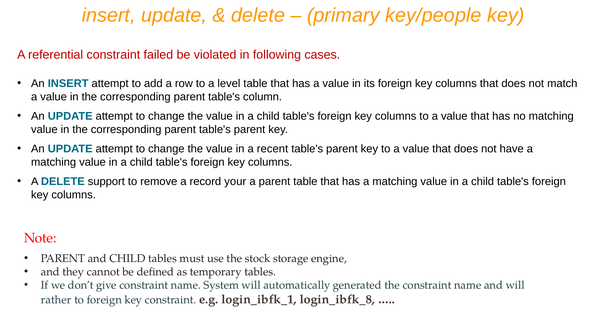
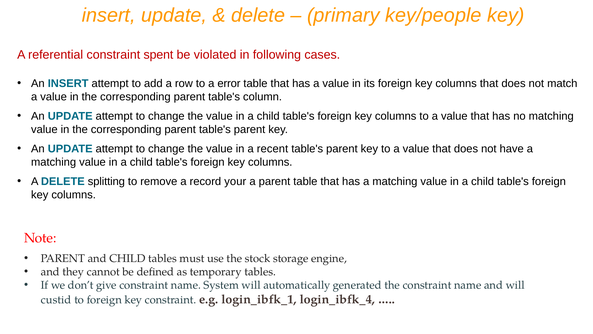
failed: failed -> spent (158, 55)
level: level -> error (229, 83)
support: support -> splitting (106, 181)
rather: rather -> custid (56, 299)
login_ibfk_8: login_ibfk_8 -> login_ibfk_4 (337, 299)
